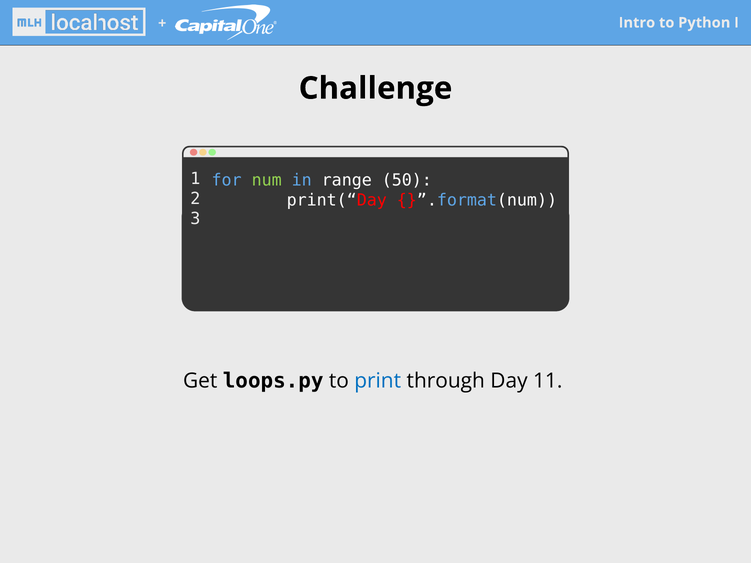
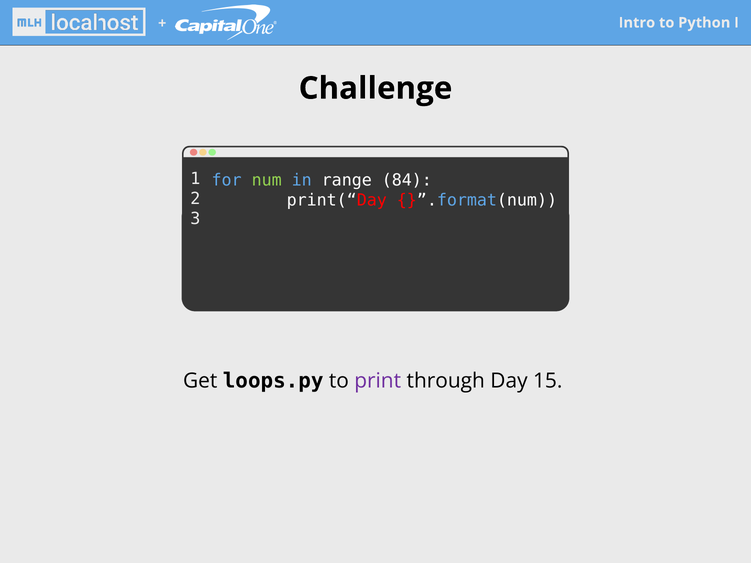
50: 50 -> 84 (407, 180)
print colour: blue -> purple (378, 381)
11: 11 -> 15 (548, 381)
